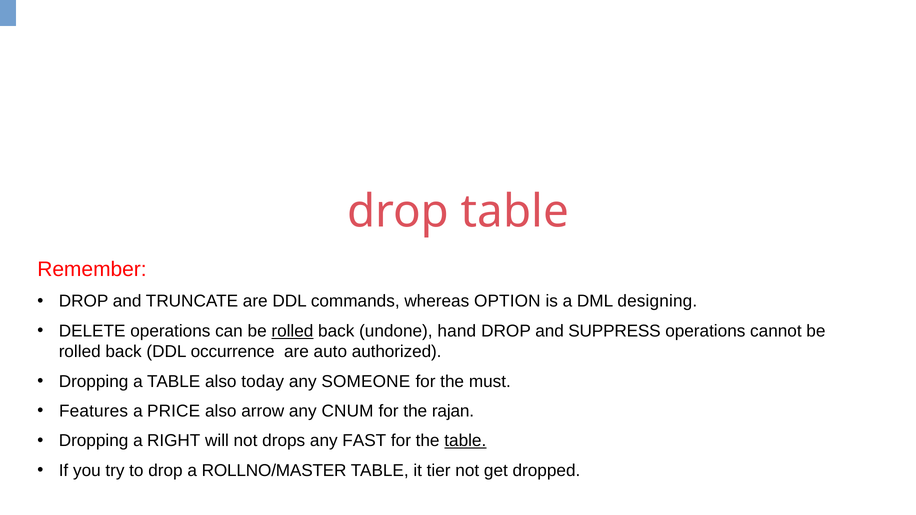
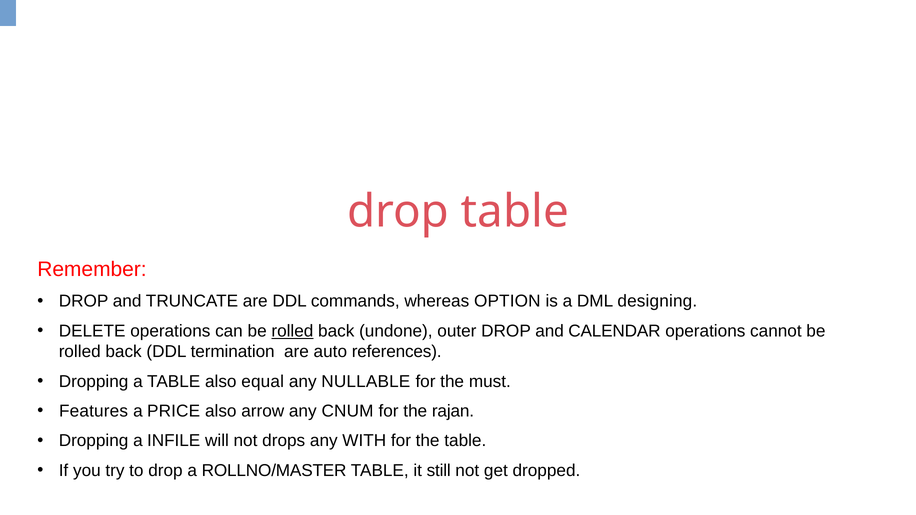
hand: hand -> outer (457, 331)
SUPPRESS: SUPPRESS -> CALENDAR (614, 331)
occurrence: occurrence -> termination (233, 352)
authorized: authorized -> references (397, 352)
today: today -> equal (263, 382)
SOMEONE: SOMEONE -> NULLABLE (366, 382)
RIGHT: RIGHT -> INFILE (174, 441)
FAST: FAST -> WITH (364, 441)
table underline: present -> none (465, 441)
tier: tier -> still (439, 471)
